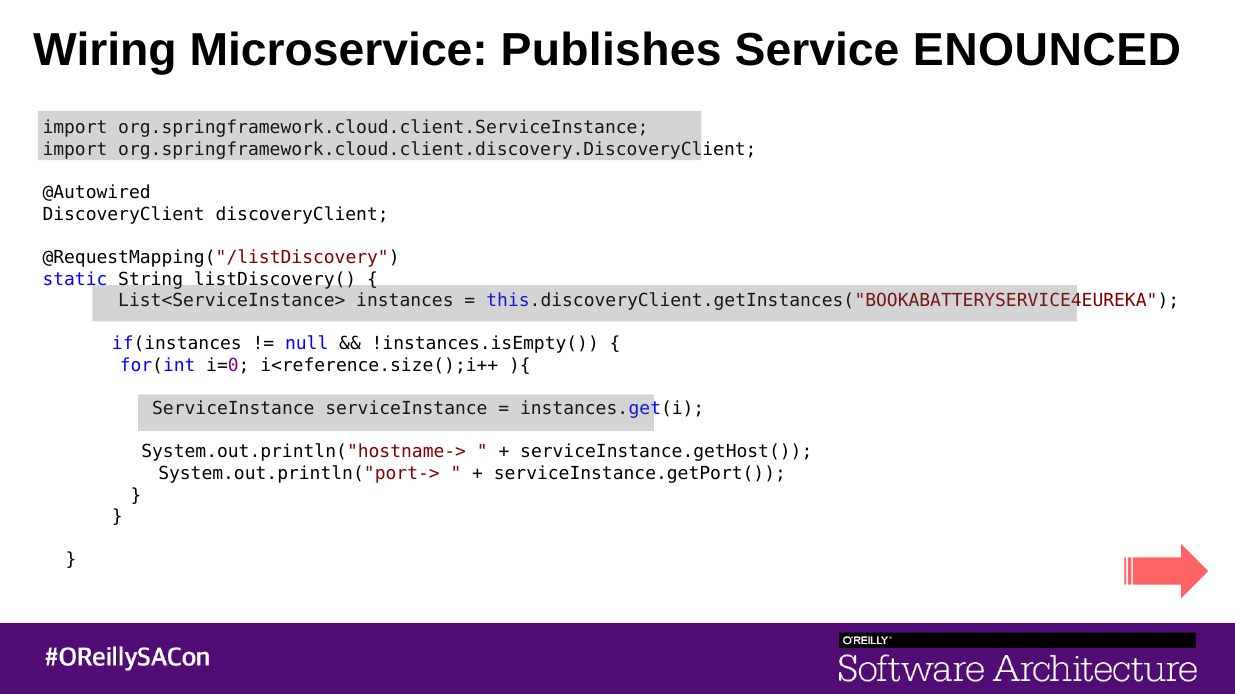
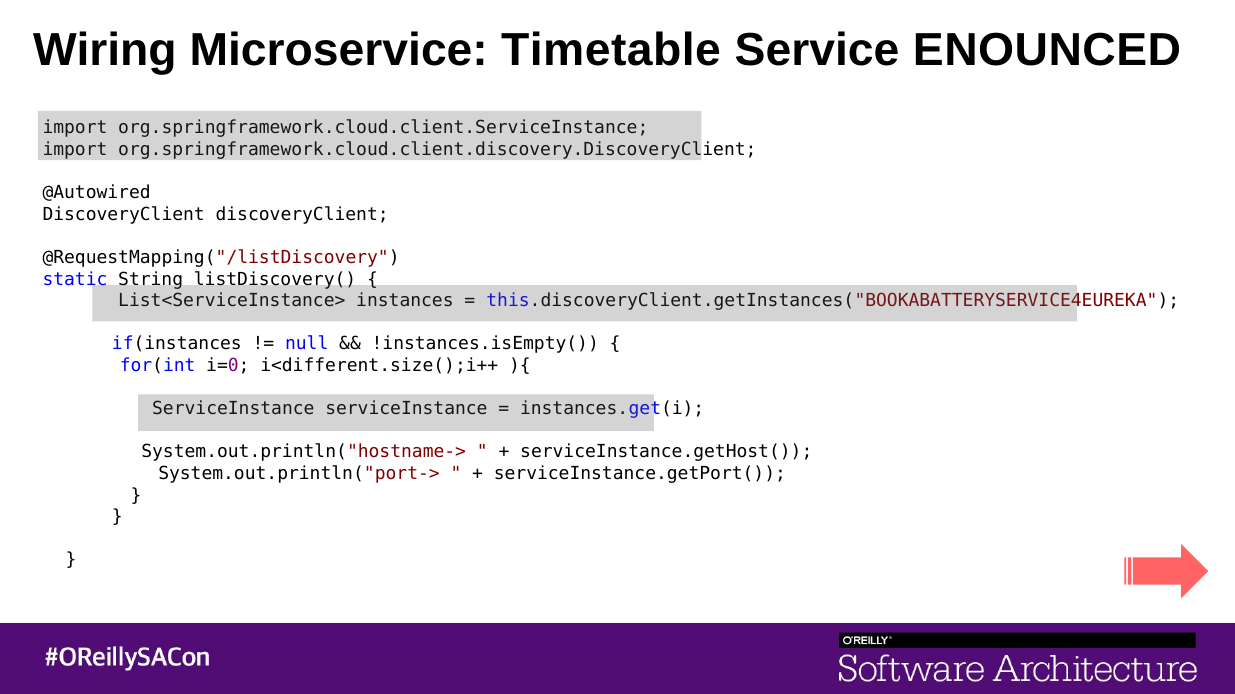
Publishes: Publishes -> Timetable (611, 50)
i<reference.size();i++: i<reference.size();i++ -> i<different.size();i++ (379, 366)
